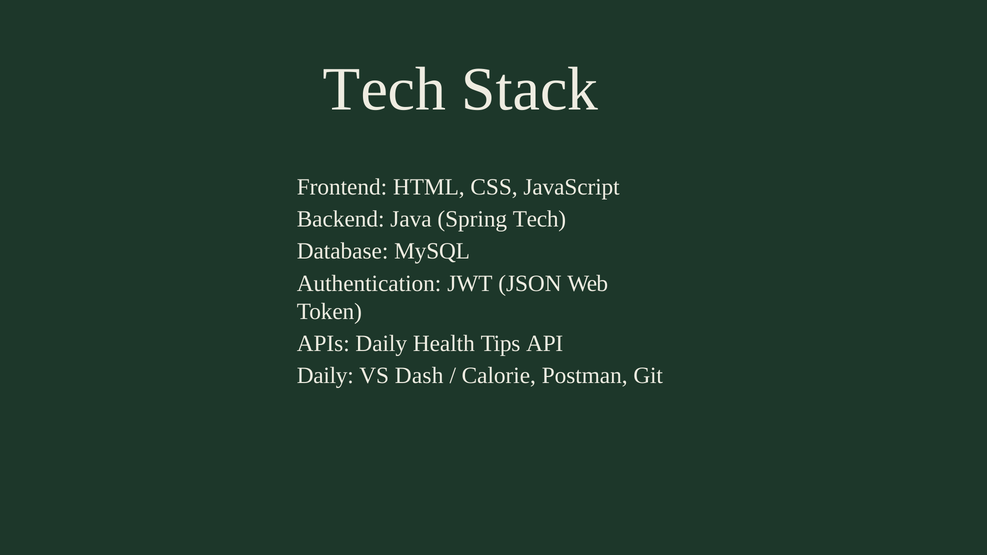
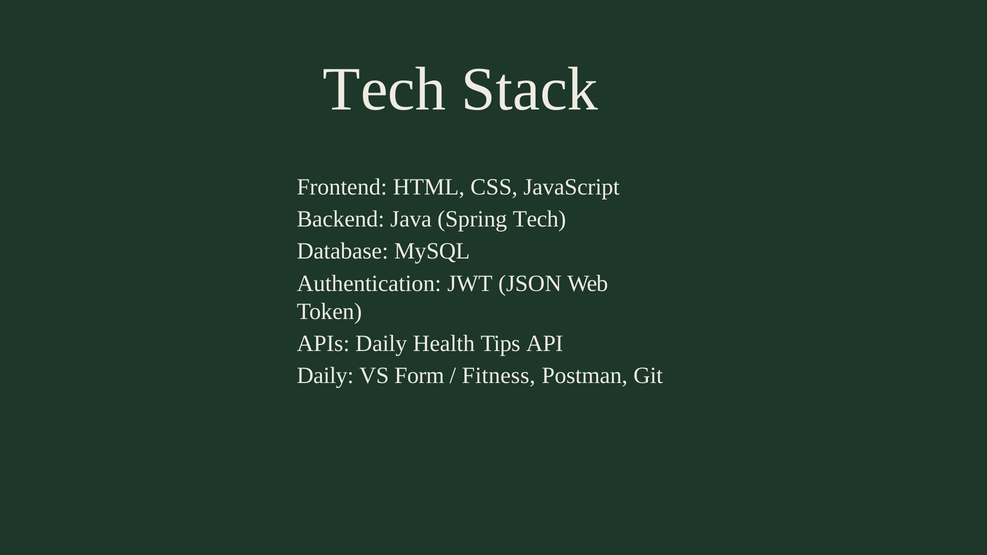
Dash: Dash -> Form (419, 376)
Calorie: Calorie -> Fitness (499, 376)
